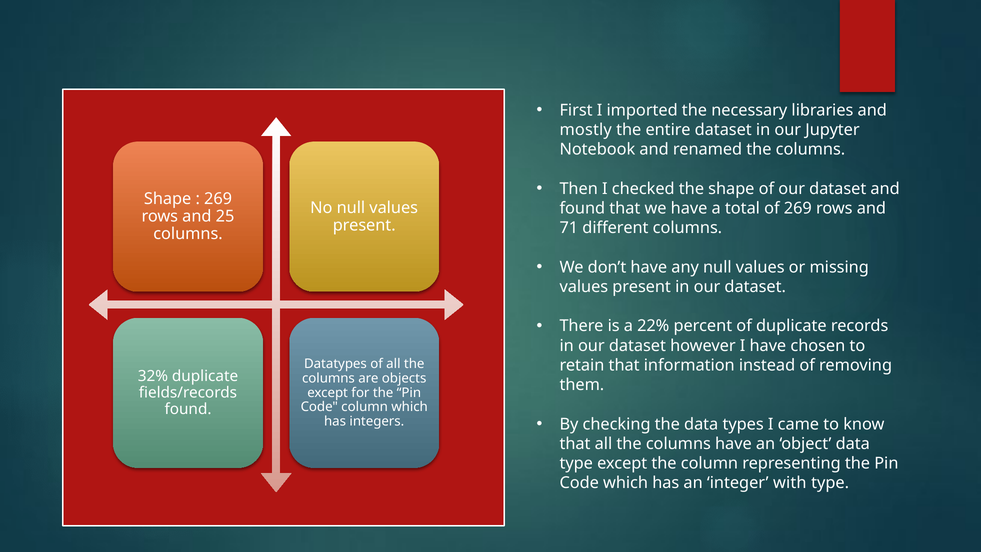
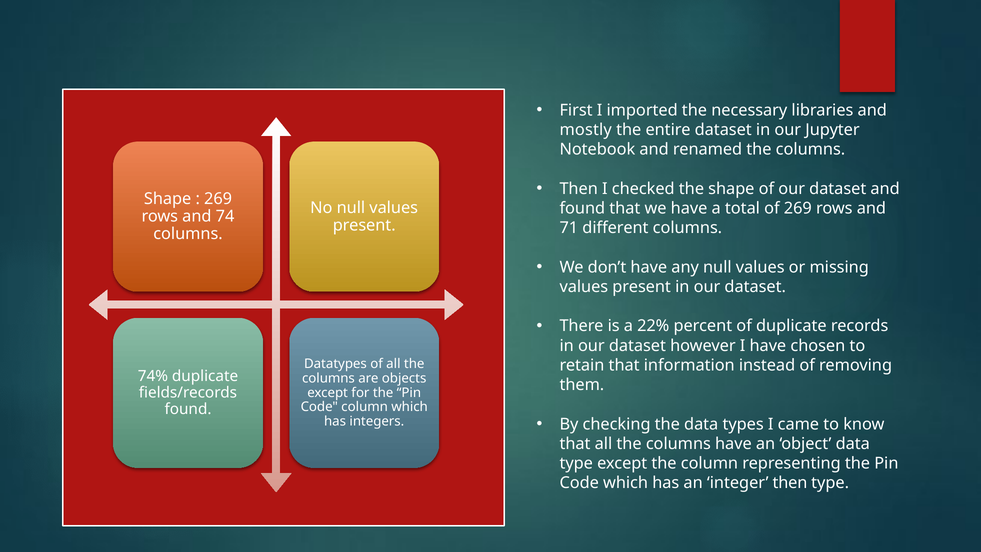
25: 25 -> 74 (225, 216)
32%: 32% -> 74% (153, 376)
integer with: with -> then (790, 483)
